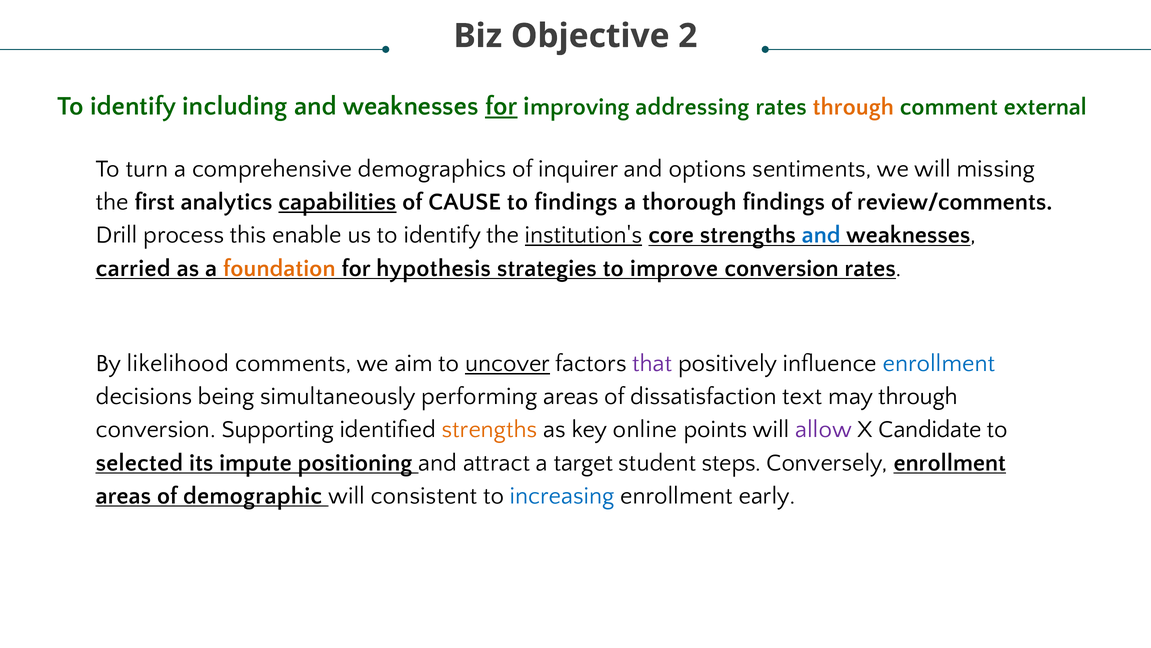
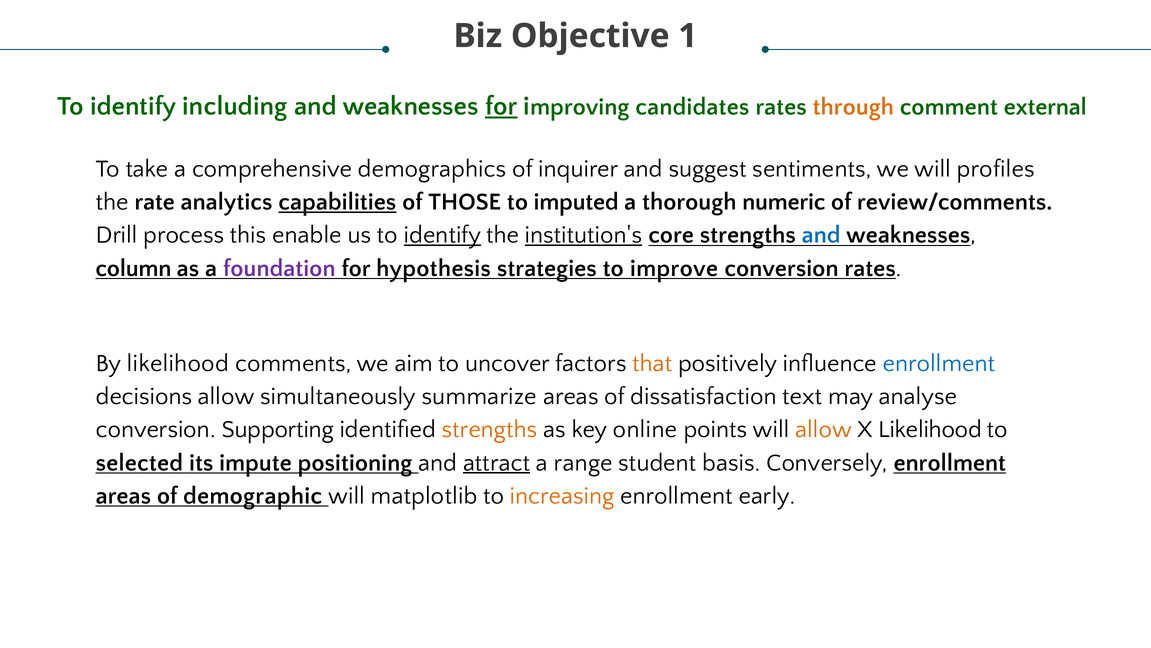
2: 2 -> 1 (688, 36)
addressing: addressing -> candidates (692, 107)
turn: turn -> take (147, 169)
options: options -> suggest (708, 169)
missing: missing -> profiles (996, 169)
first: first -> rate (155, 202)
CAUSE: CAUSE -> THOSE (465, 202)
to findings: findings -> imputed (576, 202)
thorough findings: findings -> numeric (784, 202)
identify underline: none -> present (442, 235)
carried: carried -> column (133, 268)
foundation colour: orange -> purple (279, 268)
uncover underline: present -> none (508, 363)
that colour: purple -> orange (652, 363)
decisions being: being -> allow (226, 396)
performing: performing -> summarize (479, 396)
may through: through -> analyse (918, 396)
allow colour: purple -> orange (824, 429)
X Candidate: Candidate -> Likelihood (930, 429)
attract underline: none -> present (497, 462)
target: target -> range (583, 462)
steps: steps -> basis (731, 462)
consistent: consistent -> matplotlib (424, 495)
increasing colour: blue -> orange (562, 495)
